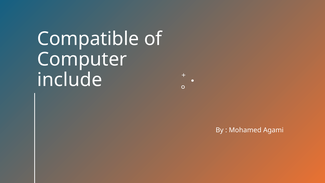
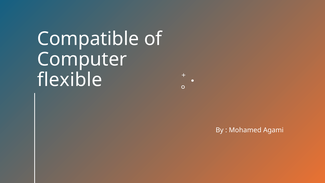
include: include -> flexible (70, 80)
